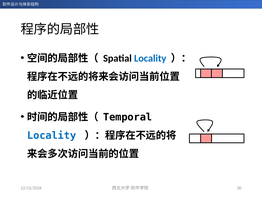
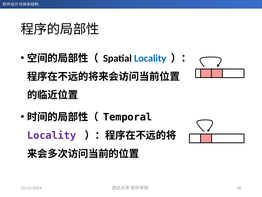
Locality colour: blue -> purple (52, 135)
